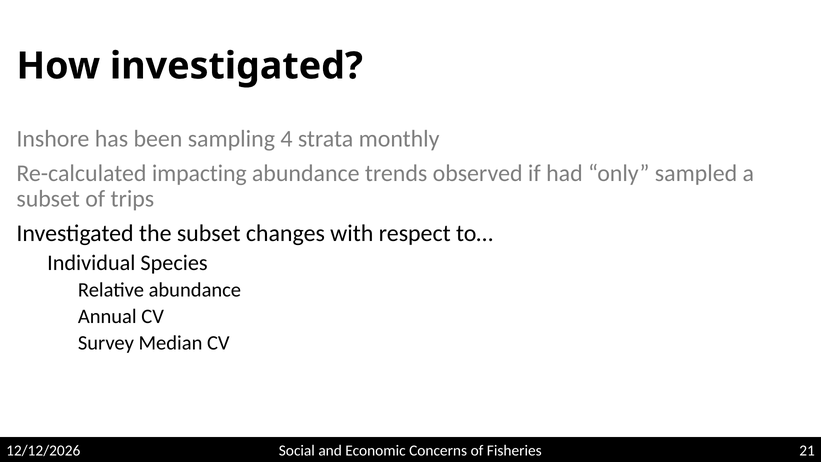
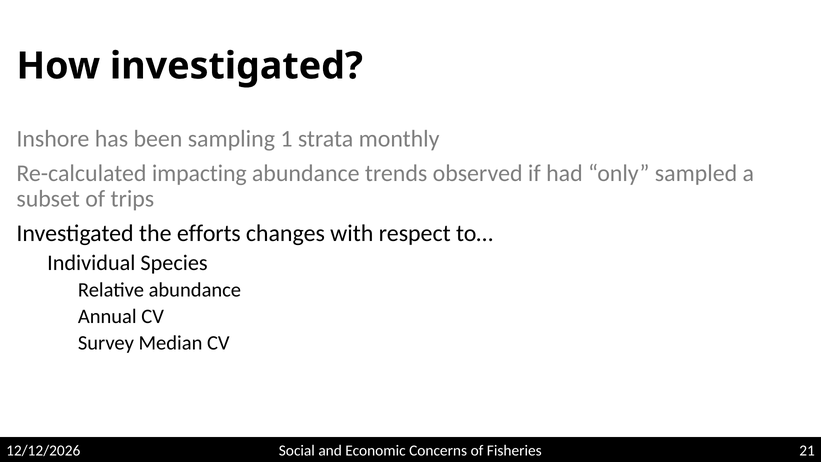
4: 4 -> 1 (286, 139)
the subset: subset -> efforts (209, 233)
